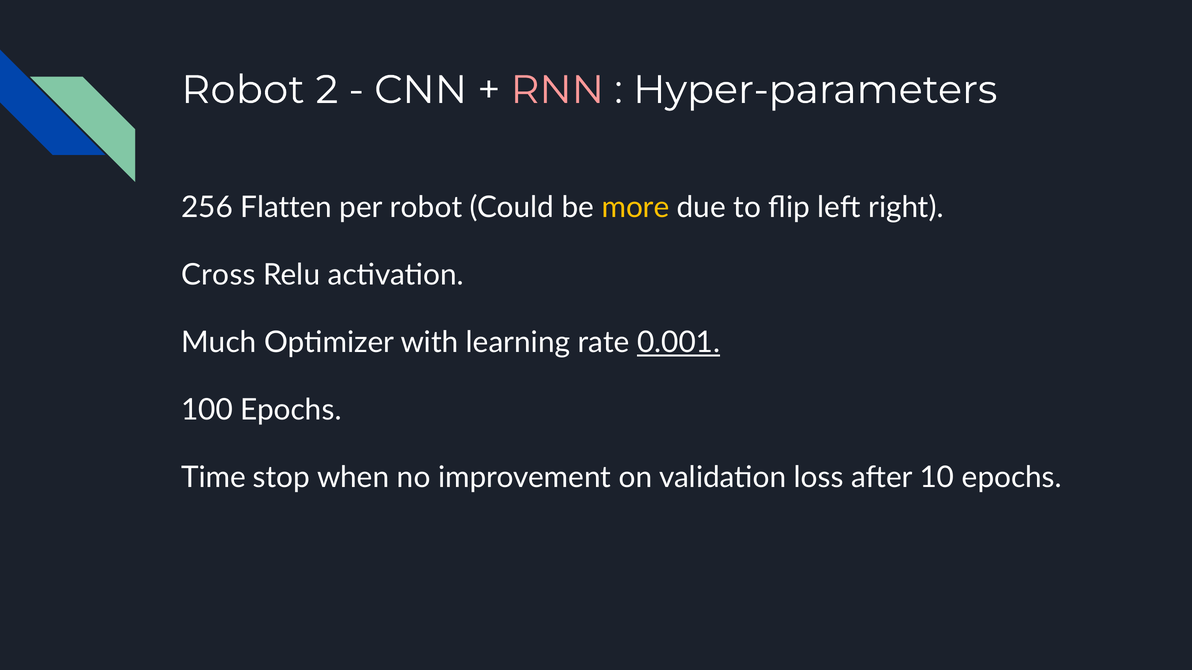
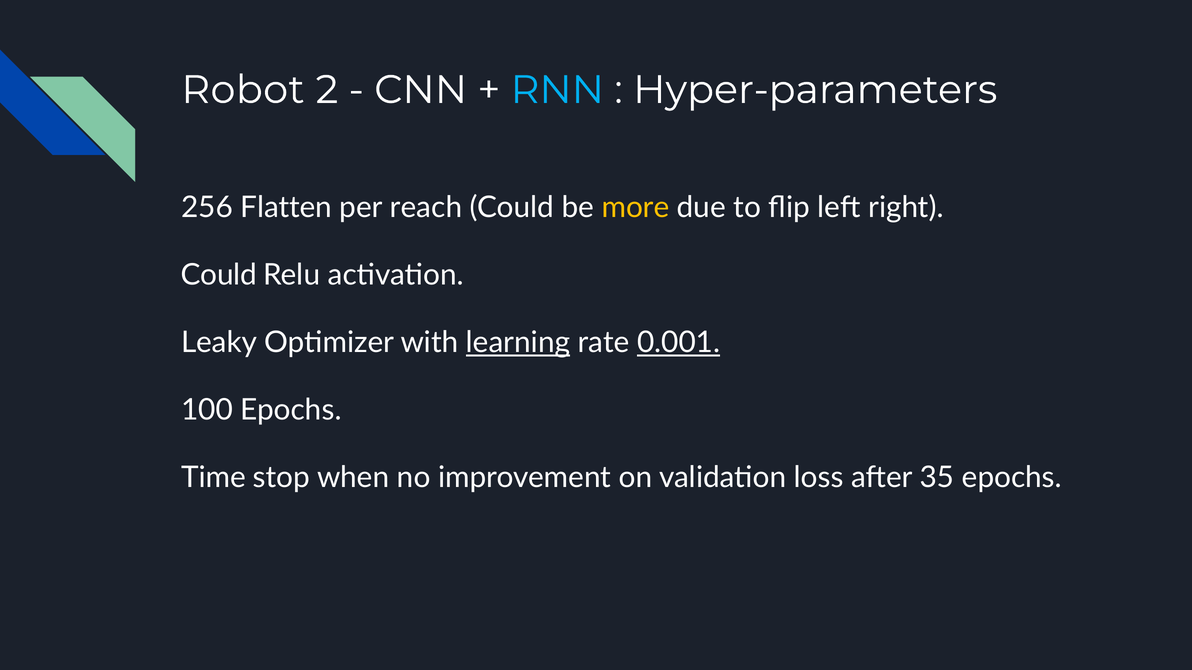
RNN colour: pink -> light blue (557, 90)
per robot: robot -> reach (426, 208)
Cross: Cross -> Could (219, 275)
Much: Much -> Leaky (219, 343)
learning underline: none -> present (518, 343)
10: 10 -> 35 (937, 478)
